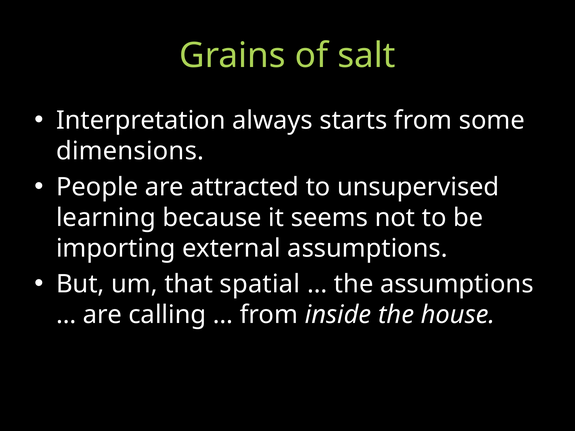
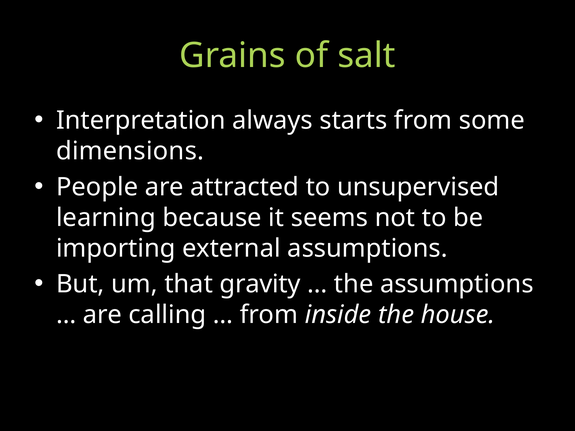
spatial: spatial -> gravity (260, 284)
